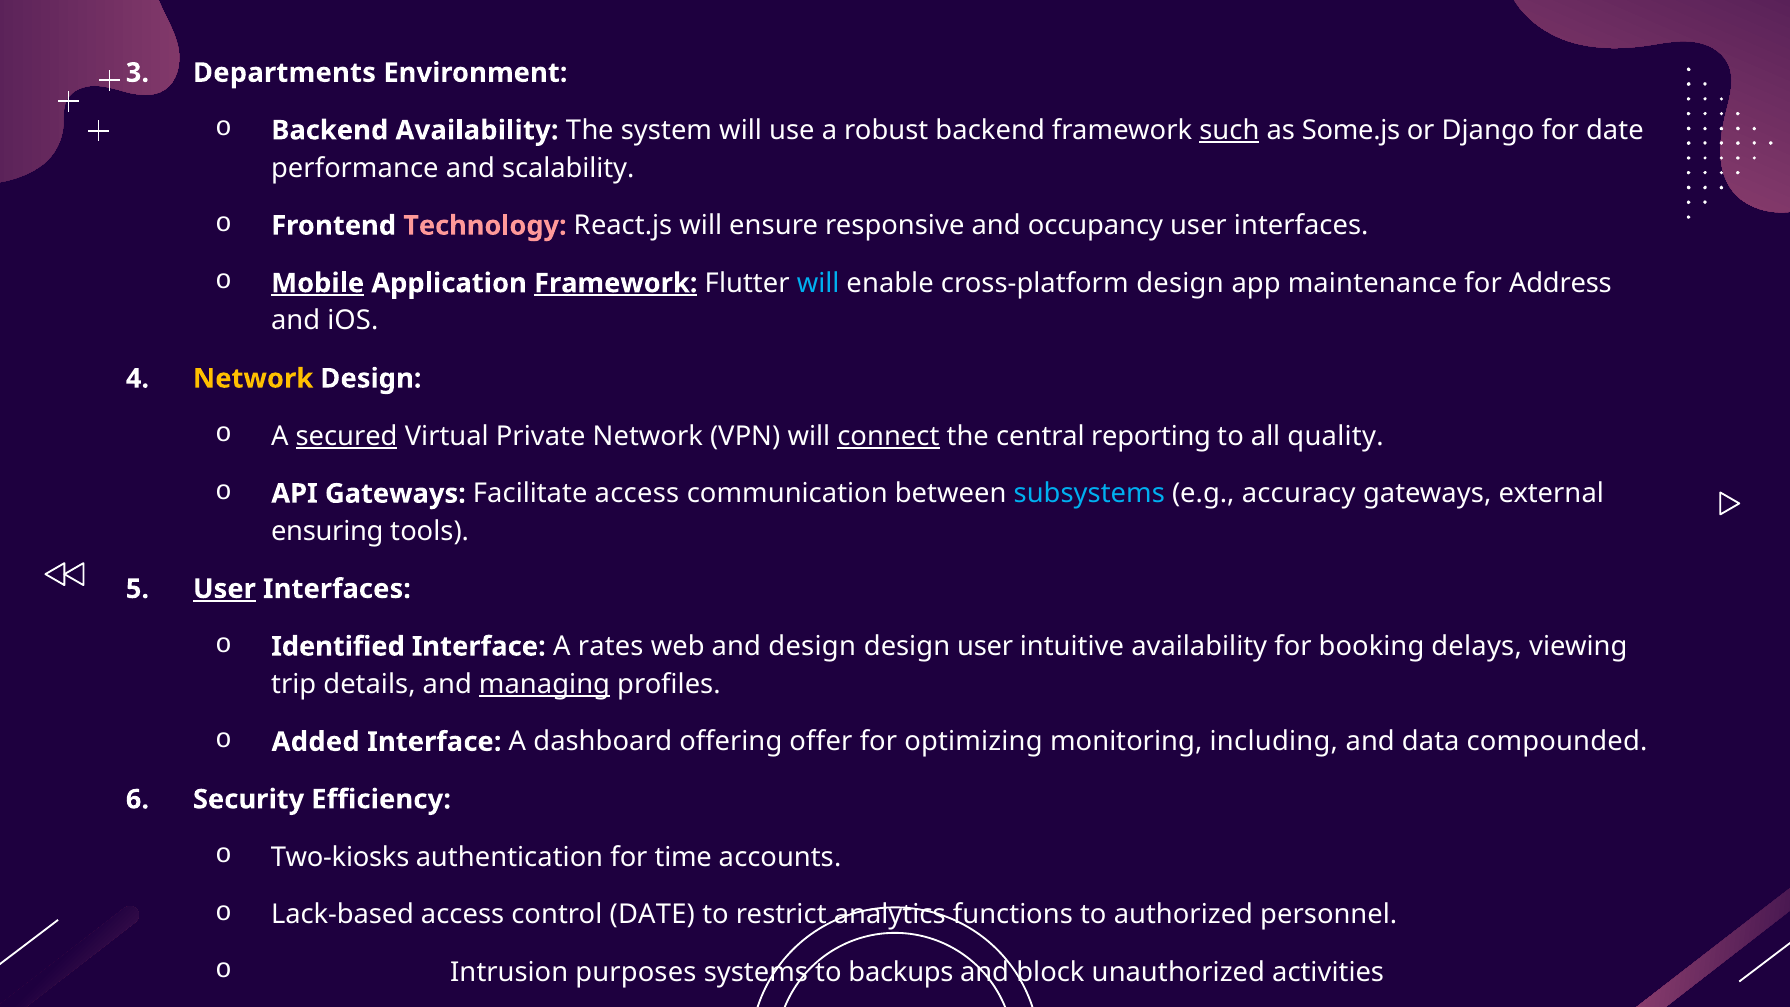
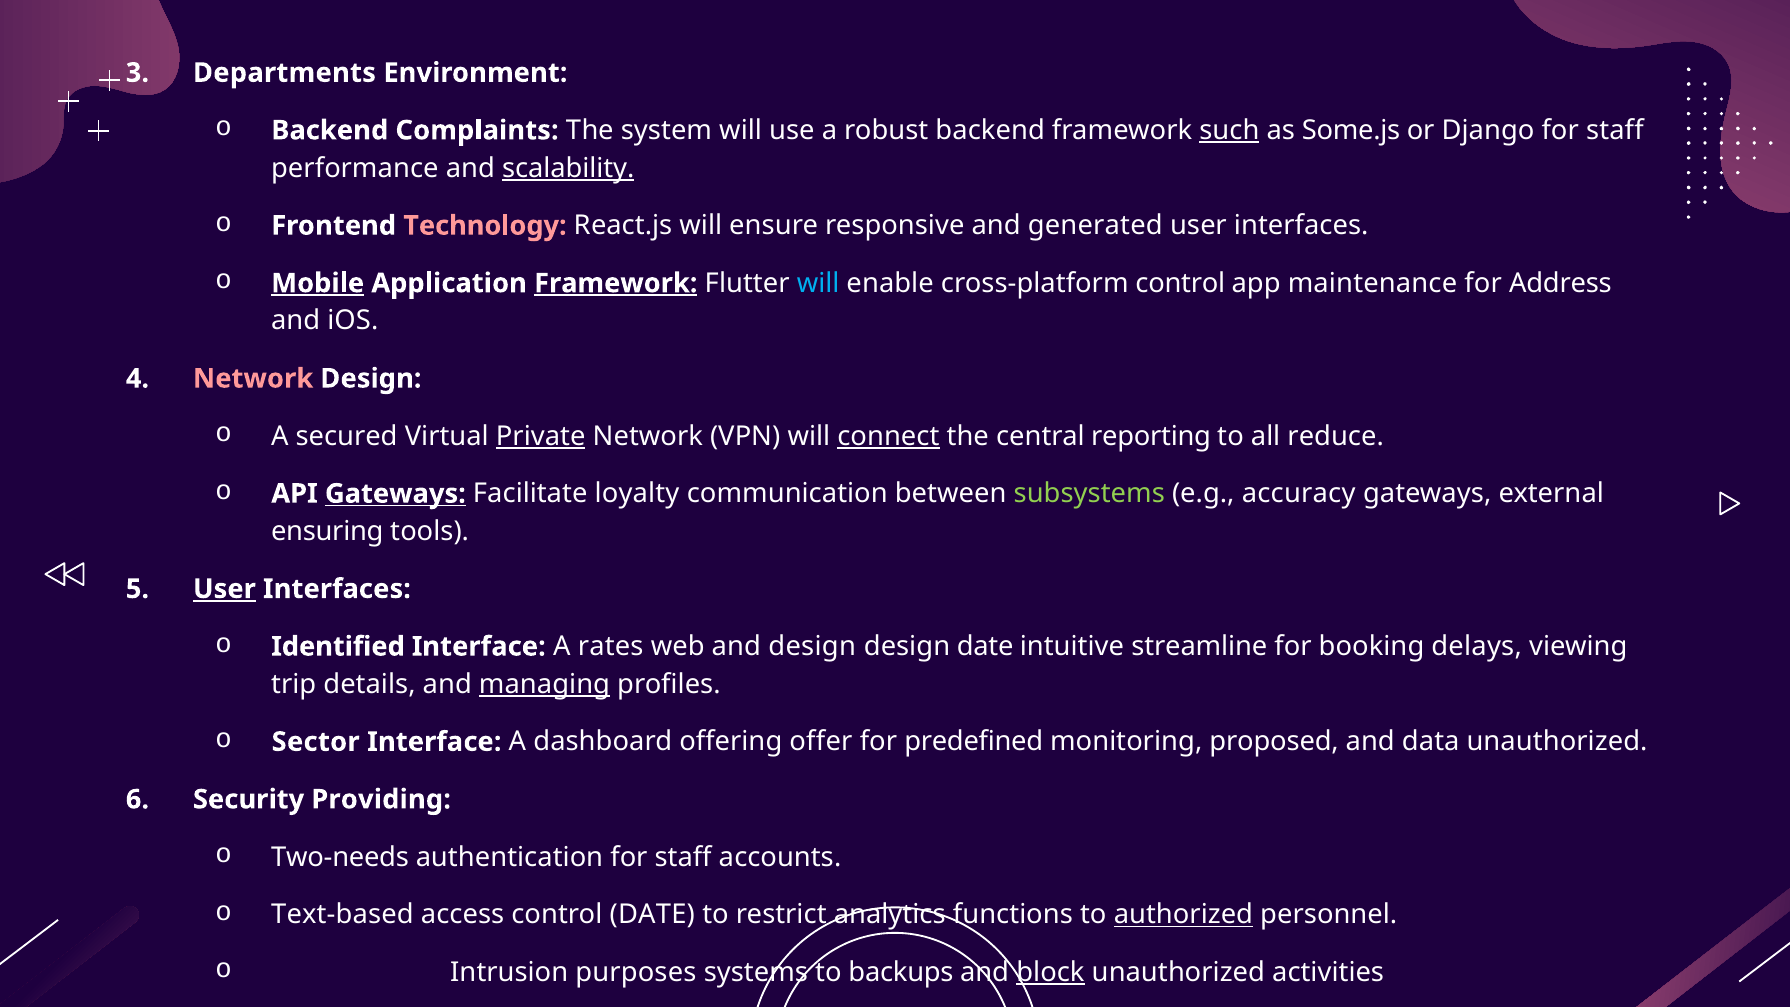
Backend Availability: Availability -> Complaints (477, 130)
Django for date: date -> staff (1615, 130)
scalability underline: none -> present (568, 168)
occupancy: occupancy -> generated (1095, 226)
cross-platform design: design -> control (1180, 283)
Network colour: yellow -> pink (253, 379)
secured underline: present -> none (347, 436)
Private underline: none -> present (541, 436)
quality: quality -> reduce (1336, 436)
Gateways underline: none -> present (395, 494)
Facilitate access: access -> loyalty (637, 494)
subsystems colour: light blue -> light green (1089, 494)
design user: user -> date (985, 647)
intuitive availability: availability -> streamline (1199, 647)
Added: Added -> Sector (316, 742)
optimizing: optimizing -> predefined (974, 742)
including: including -> proposed (1274, 742)
data compounded: compounded -> unauthorized (1557, 742)
Efficiency: Efficiency -> Providing (381, 799)
Two-kiosks: Two-kiosks -> Two-needs (340, 857)
authentication for time: time -> staff (683, 857)
Lack-based: Lack-based -> Text-based (342, 915)
authorized underline: none -> present (1183, 915)
block underline: none -> present (1050, 972)
